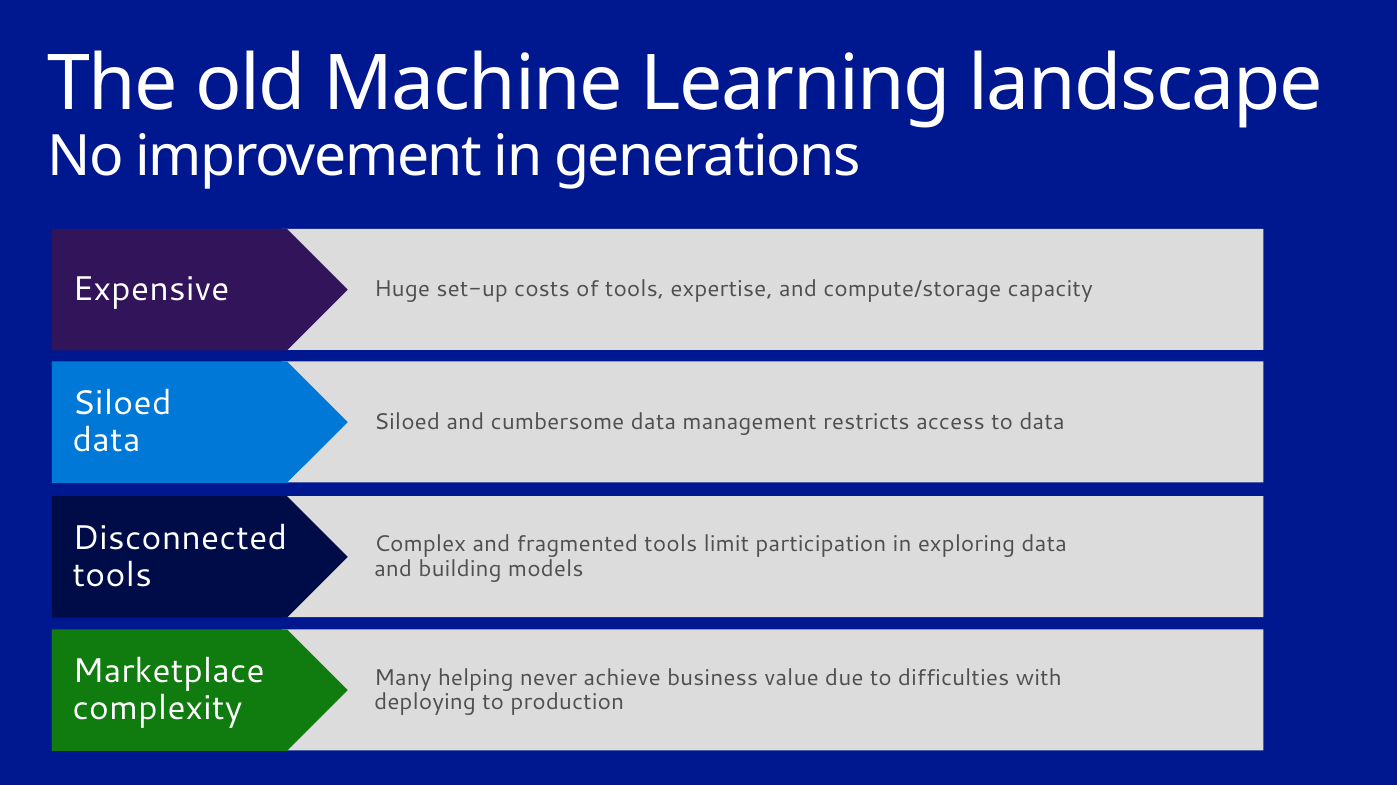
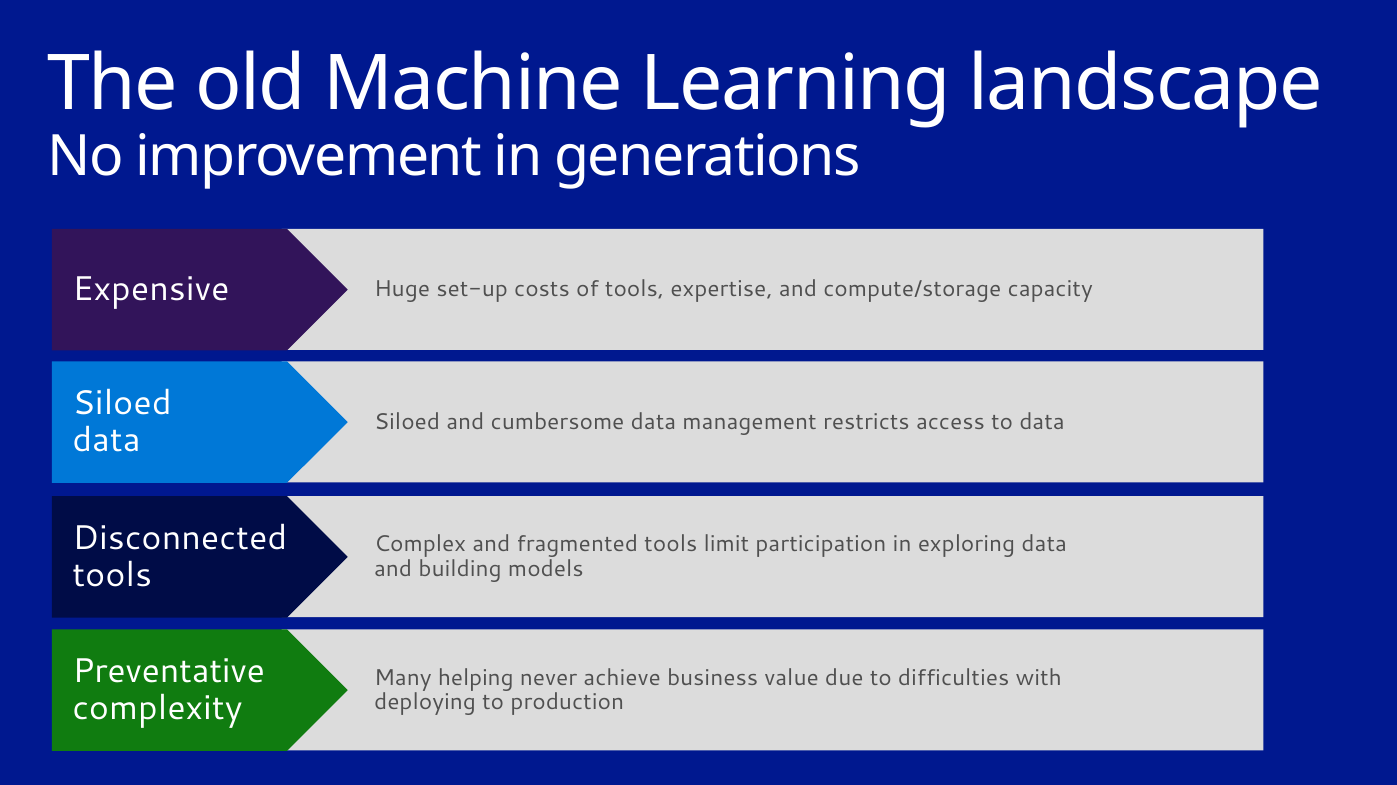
Marketplace: Marketplace -> Preventative (169, 672)
